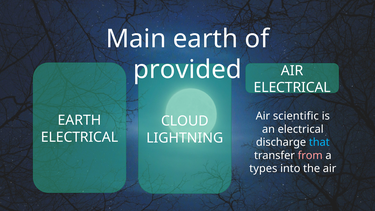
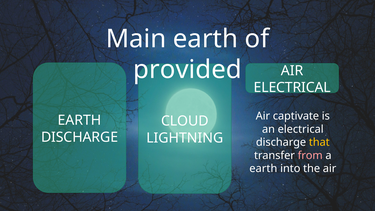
scientific: scientific -> captivate (296, 116)
ELECTRICAL: ELECTRICAL -> DISCHARGE (80, 137)
that colour: light blue -> yellow (319, 142)
types: types -> earth (263, 169)
